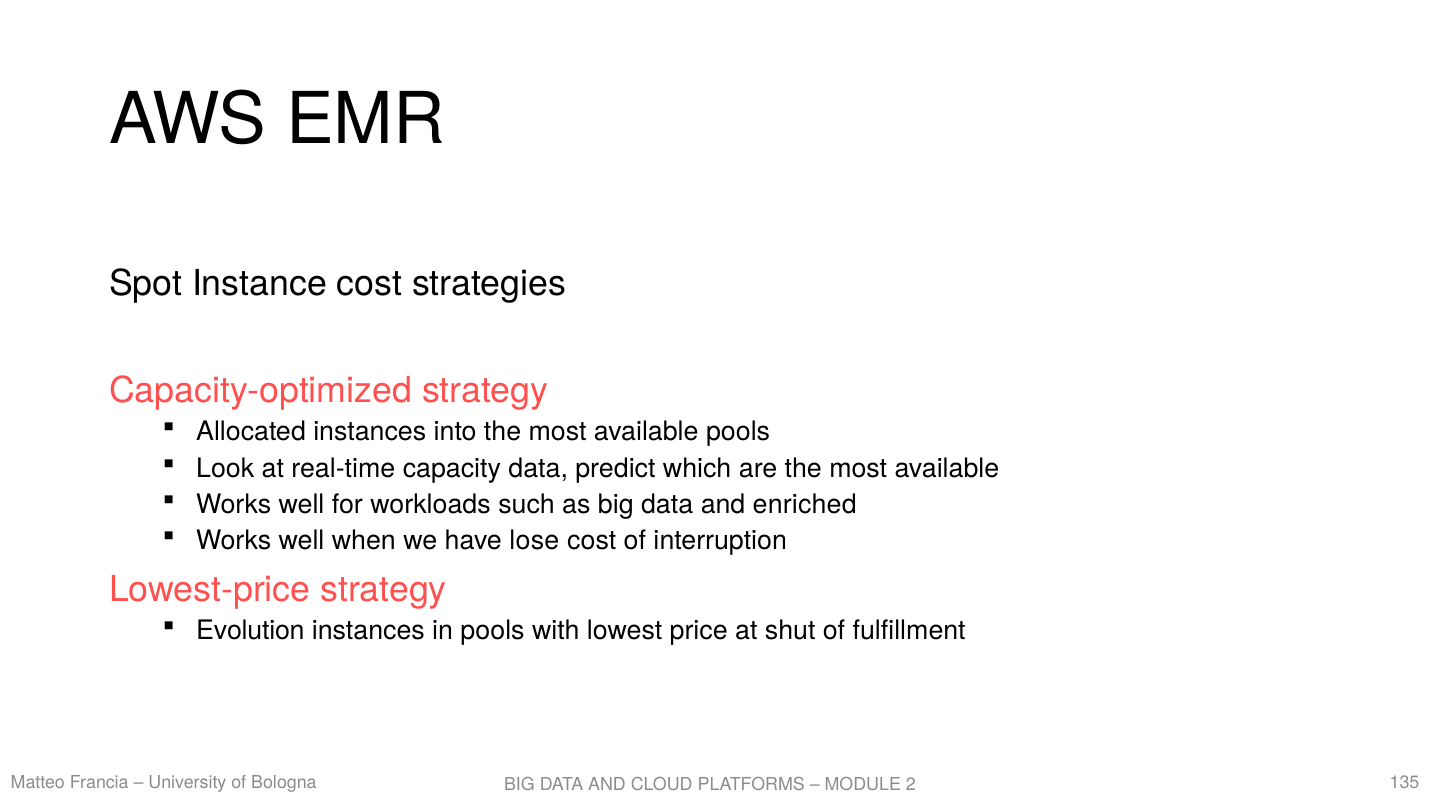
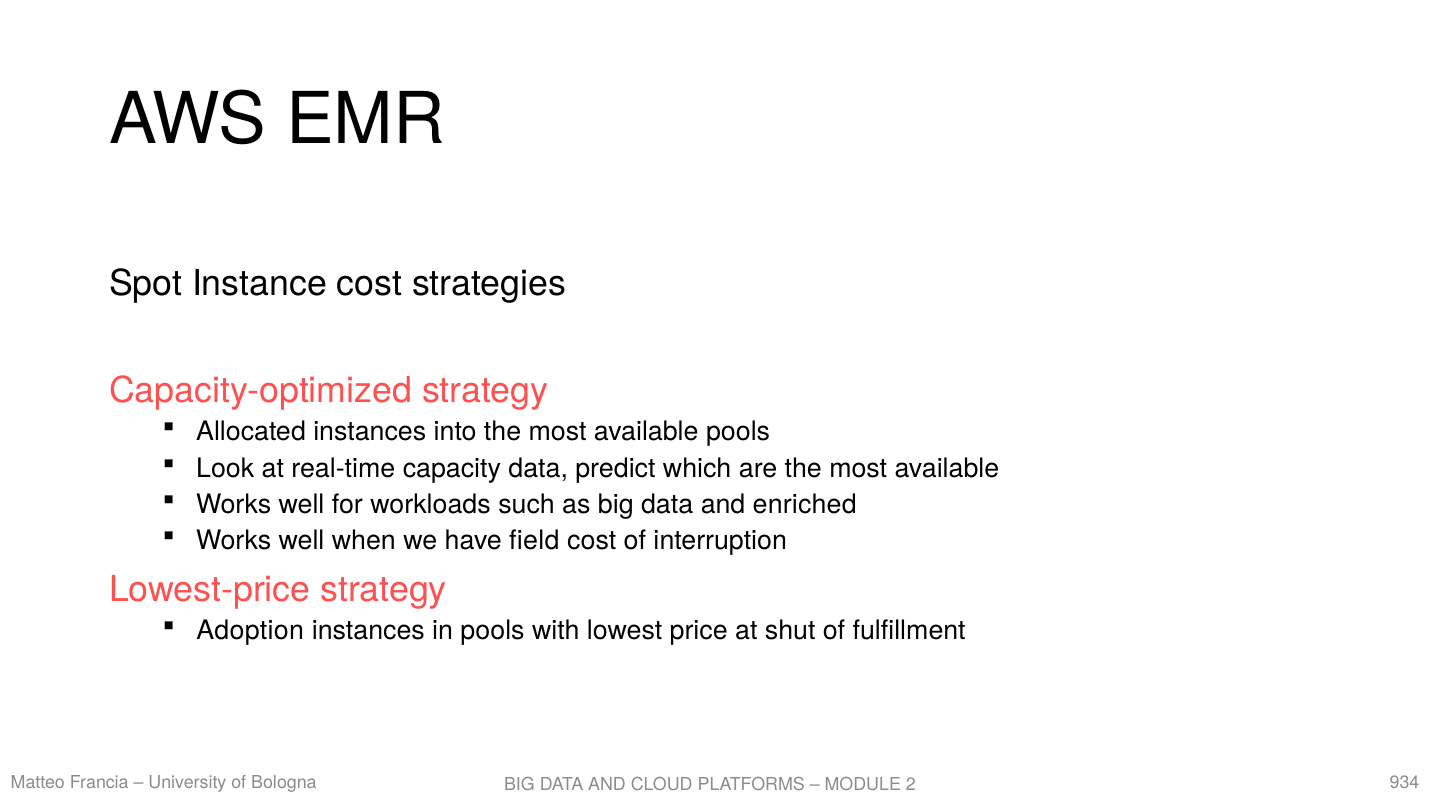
lose: lose -> field (534, 541)
Evolution: Evolution -> Adoption (250, 631)
135: 135 -> 934 (1404, 782)
